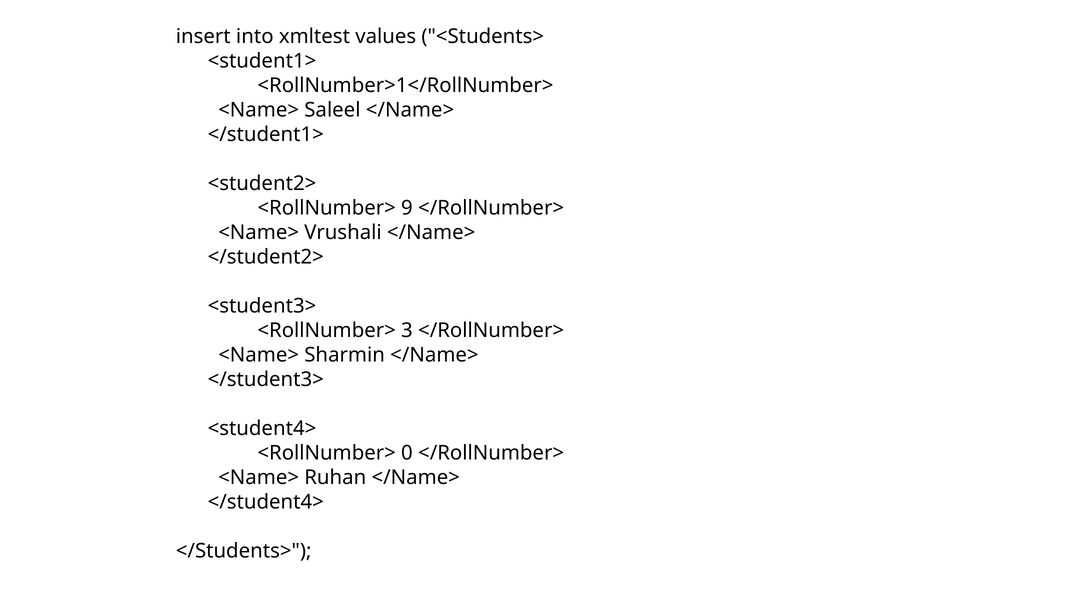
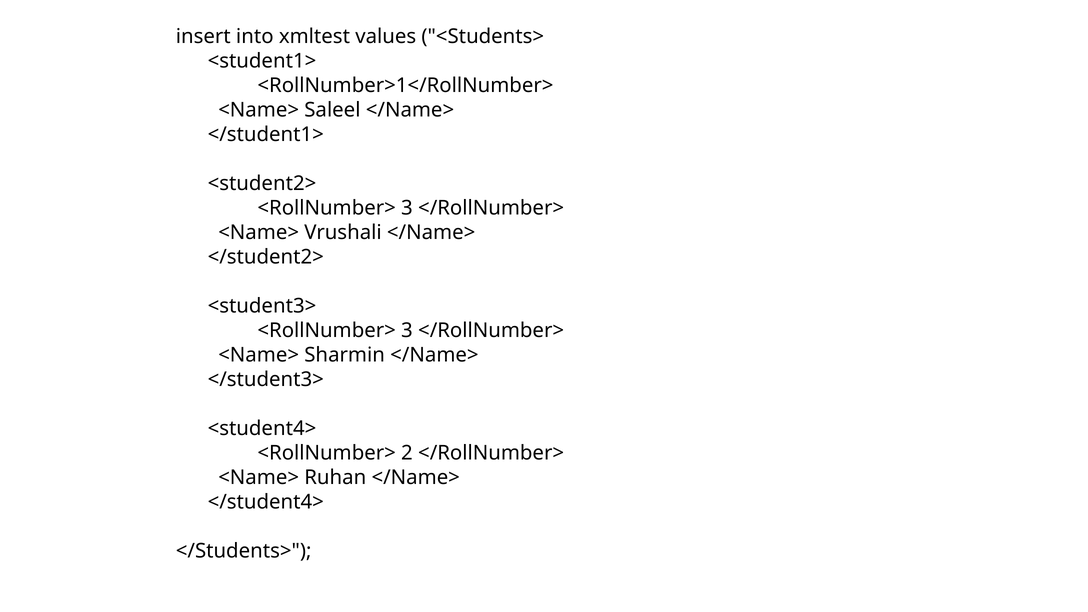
9: 9 -> 3 (407, 208)
0: 0 -> 2 (407, 453)
